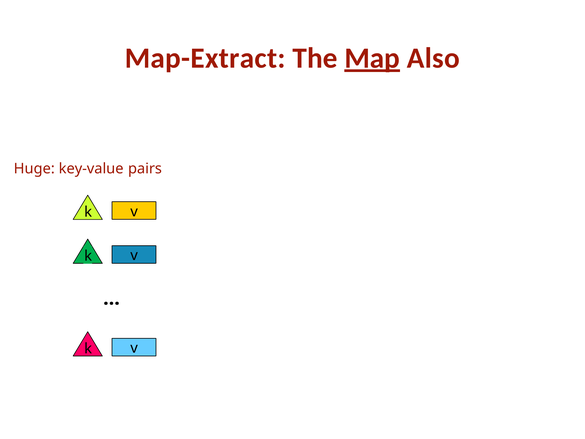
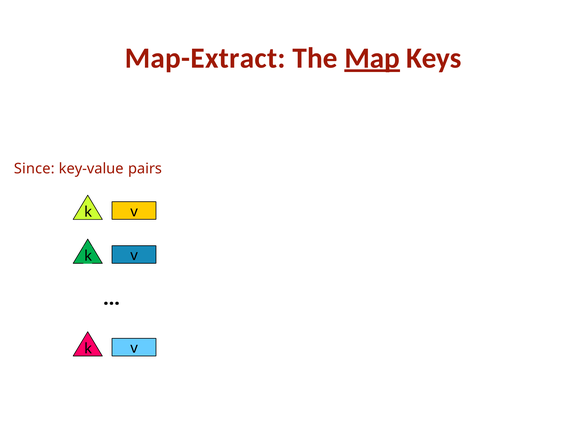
Also: Also -> Keys (434, 58)
Huge: Huge -> Since (34, 169)
